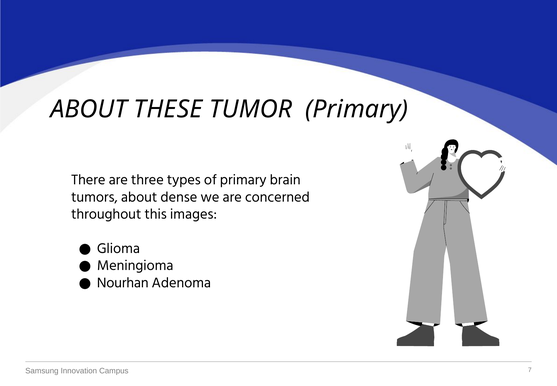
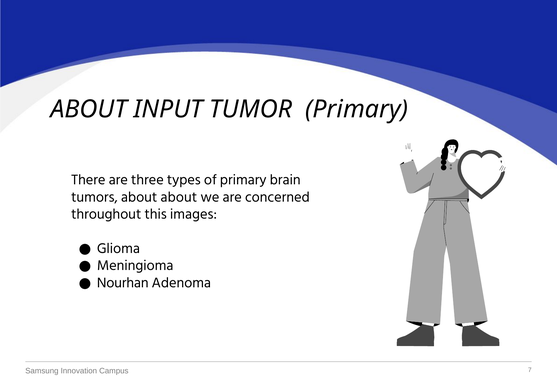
THESE: THESE -> INPUT (168, 109)
about dense: dense -> about (179, 197)
